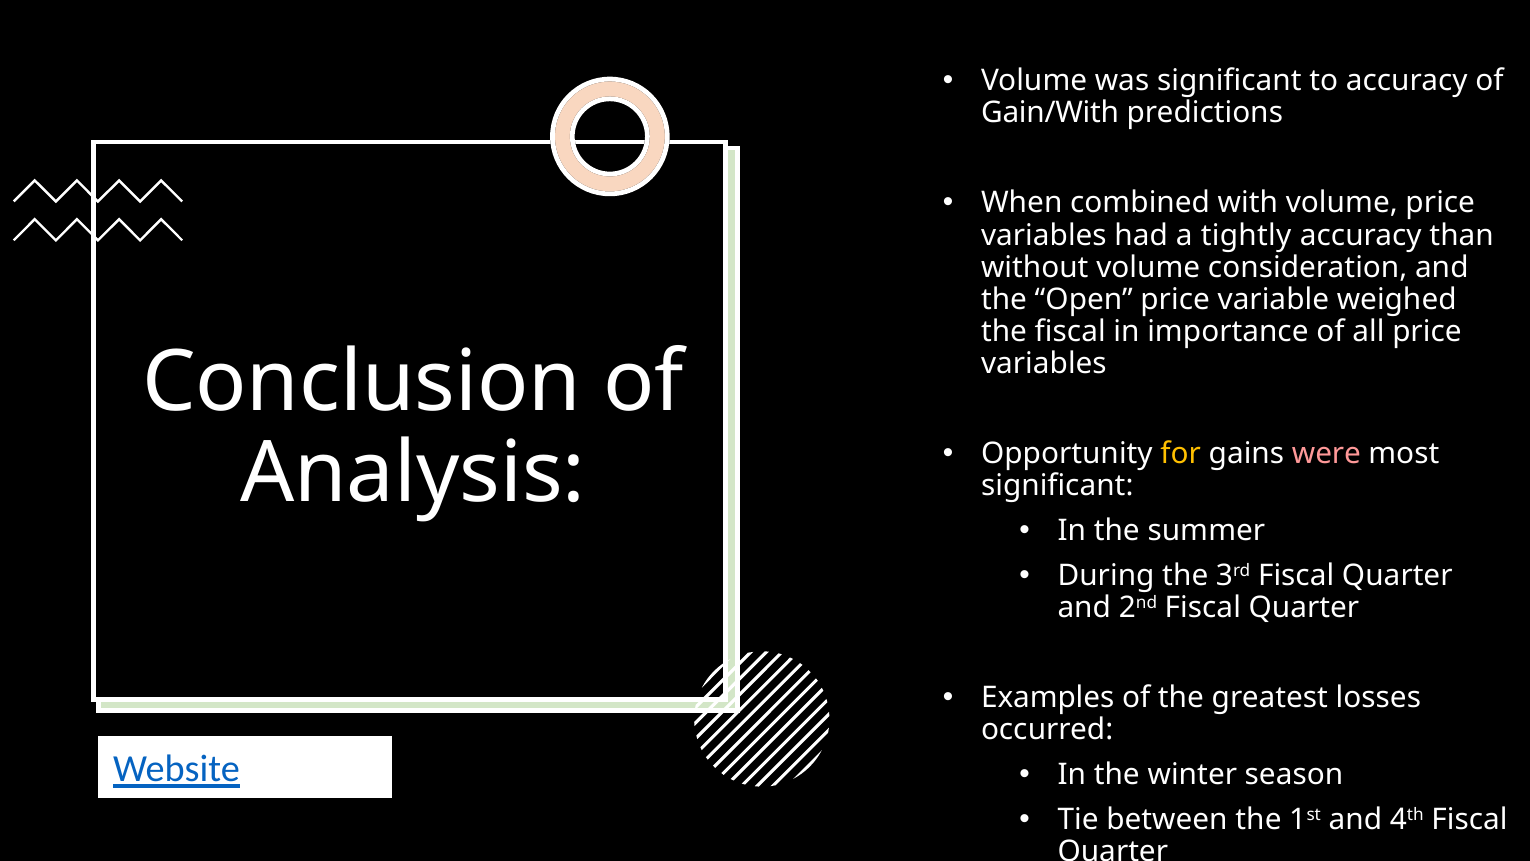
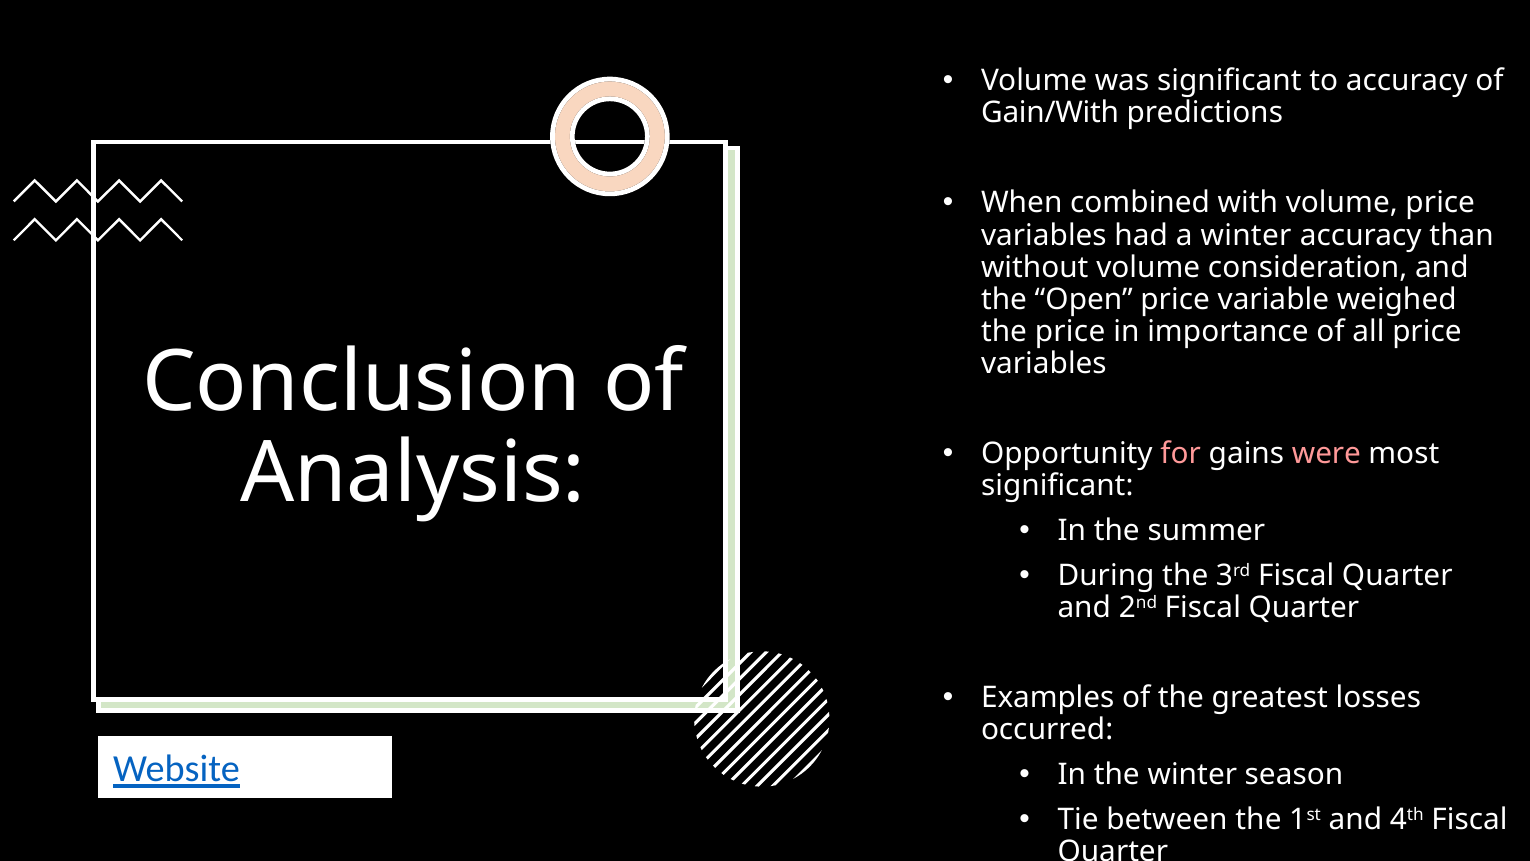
a tightly: tightly -> winter (1246, 235)
the fiscal: fiscal -> price (1070, 332)
for colour: yellow -> pink (1181, 454)
